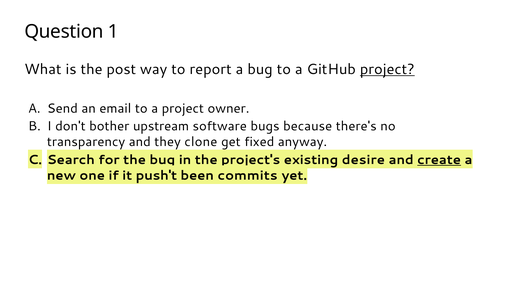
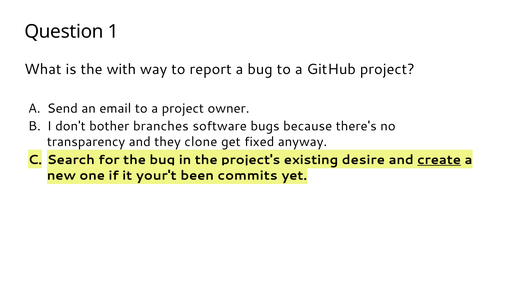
post: post -> with (121, 69)
project underline: present -> none (387, 69)
upstream: upstream -> branches (161, 126)
push't: push't -> your't (156, 176)
